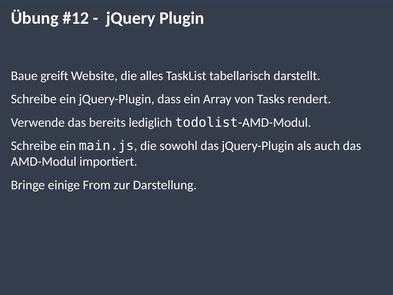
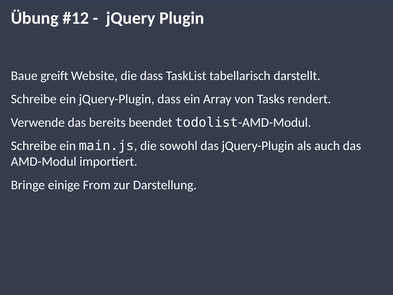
die alles: alles -> dass (151, 76)
lediglich: lediglich -> beendet (150, 122)
